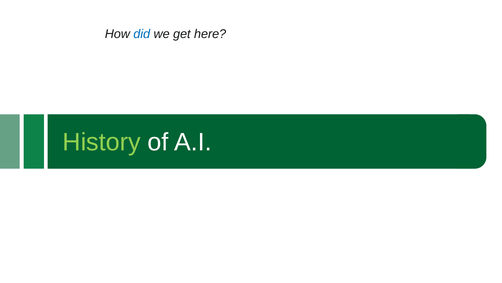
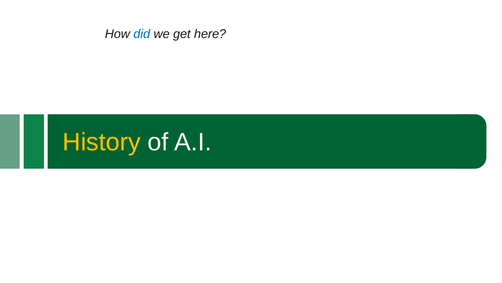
History colour: light green -> yellow (102, 142)
